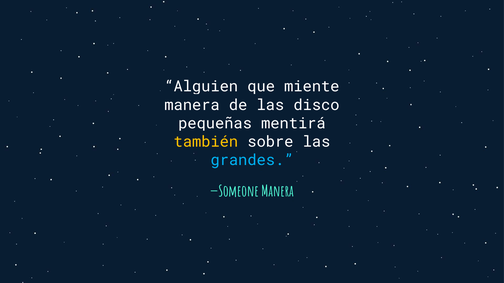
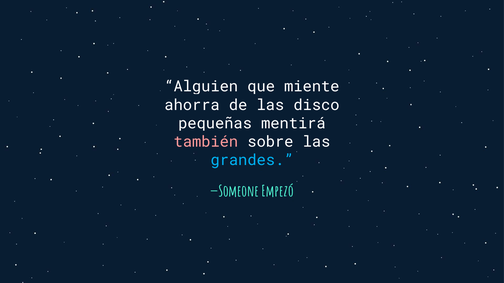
manera: manera -> ahorra (192, 105)
también colour: yellow -> pink (206, 142)
—Someone Manera: Manera -> Empezó (278, 192)
